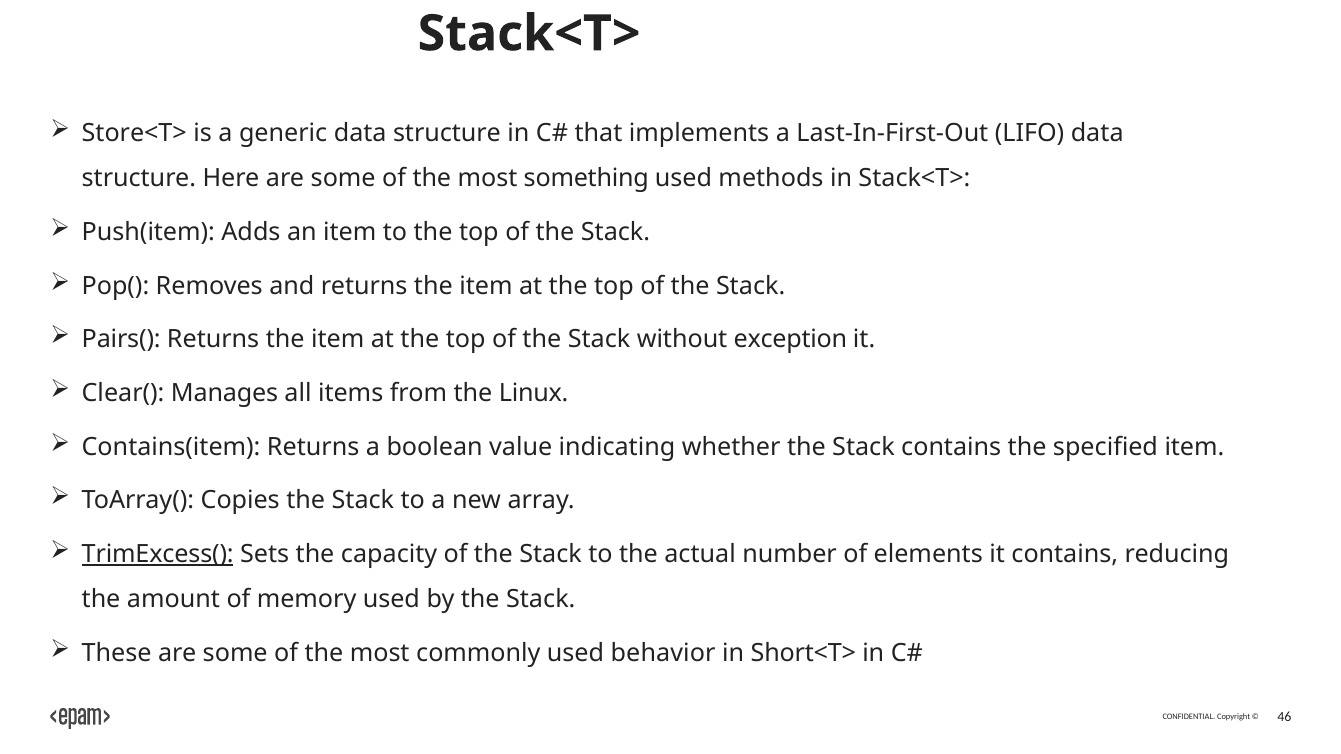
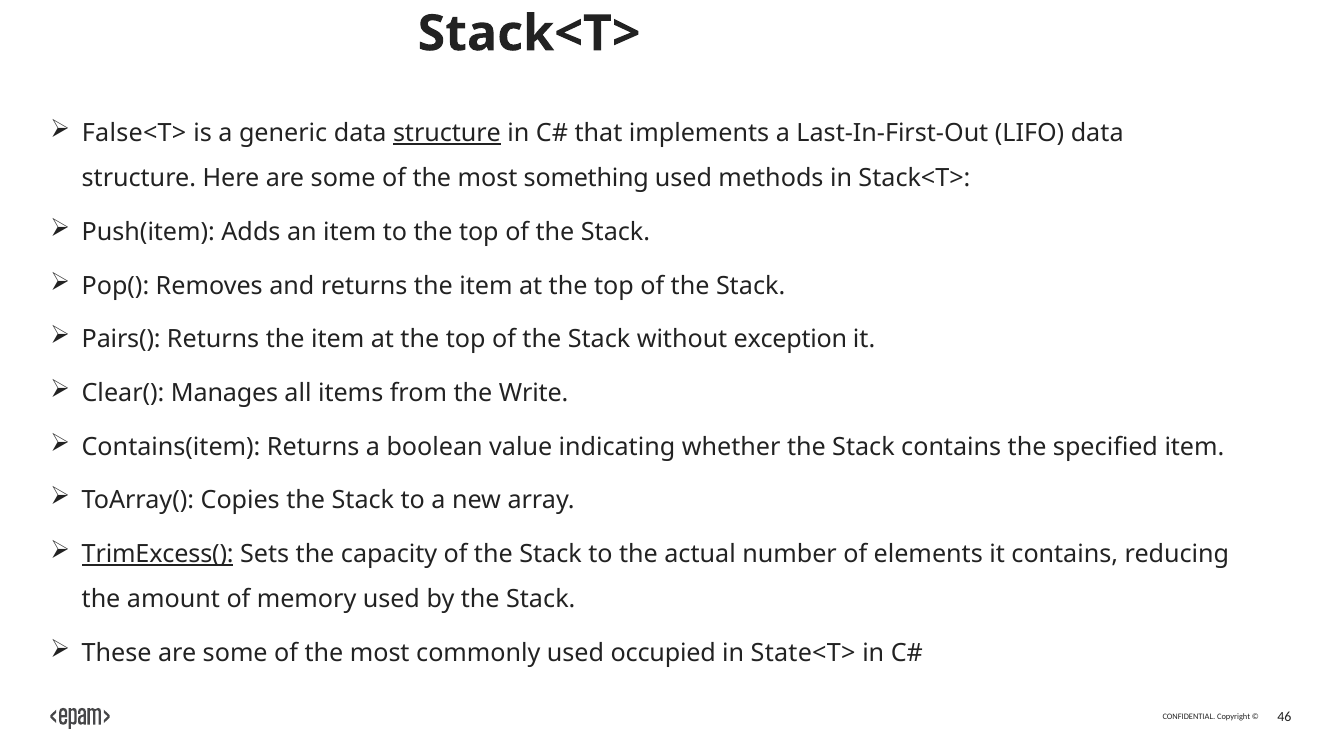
Store<T>: Store<T> -> False<T> (134, 133)
structure underline: none -> present (447, 133)
Linux: Linux -> Write (534, 393)
behavior: behavior -> occupied (663, 653)
Short<T>: Short<T> -> State<T> (803, 653)
